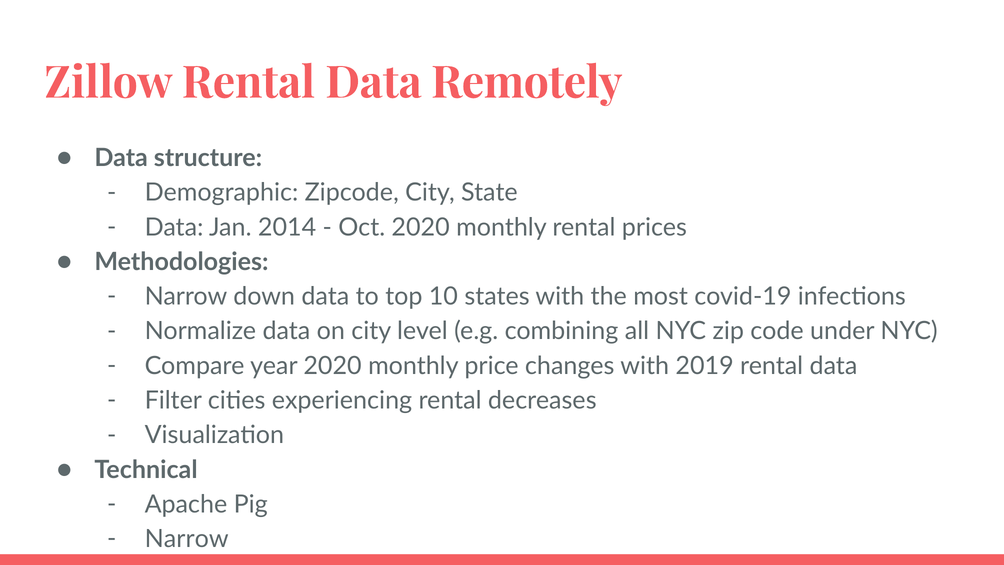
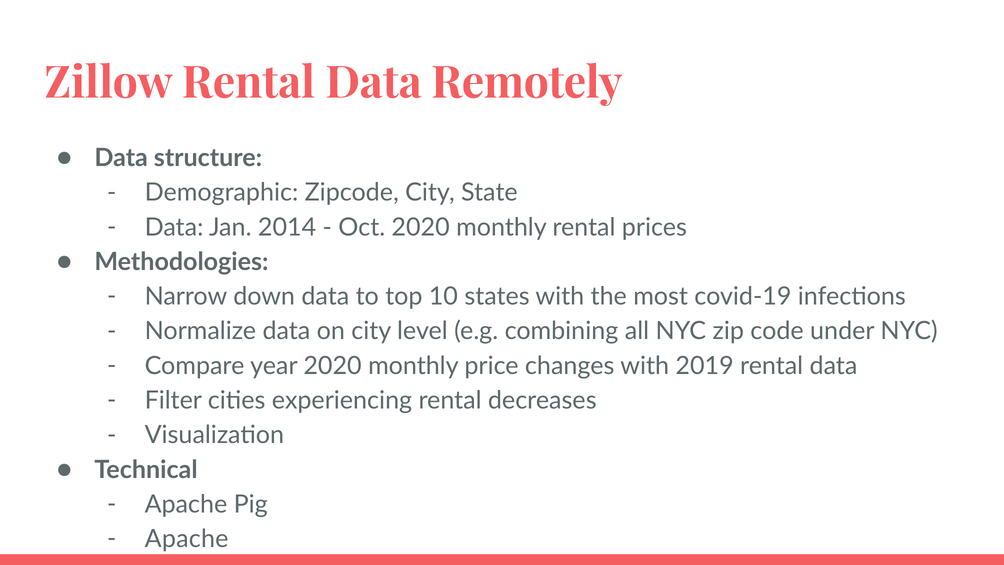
Narrow: Narrow -> Apache (187, 539)
